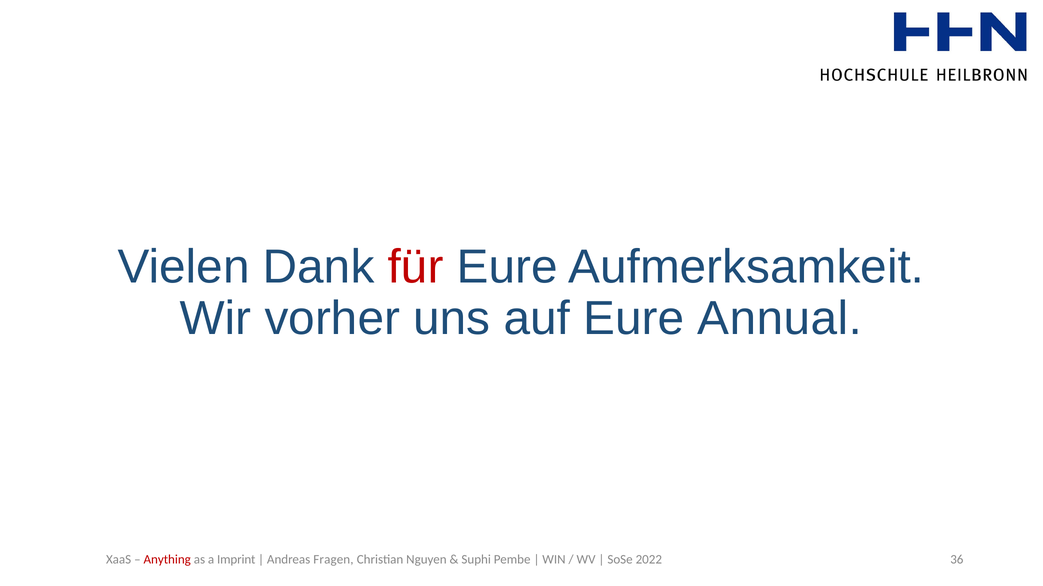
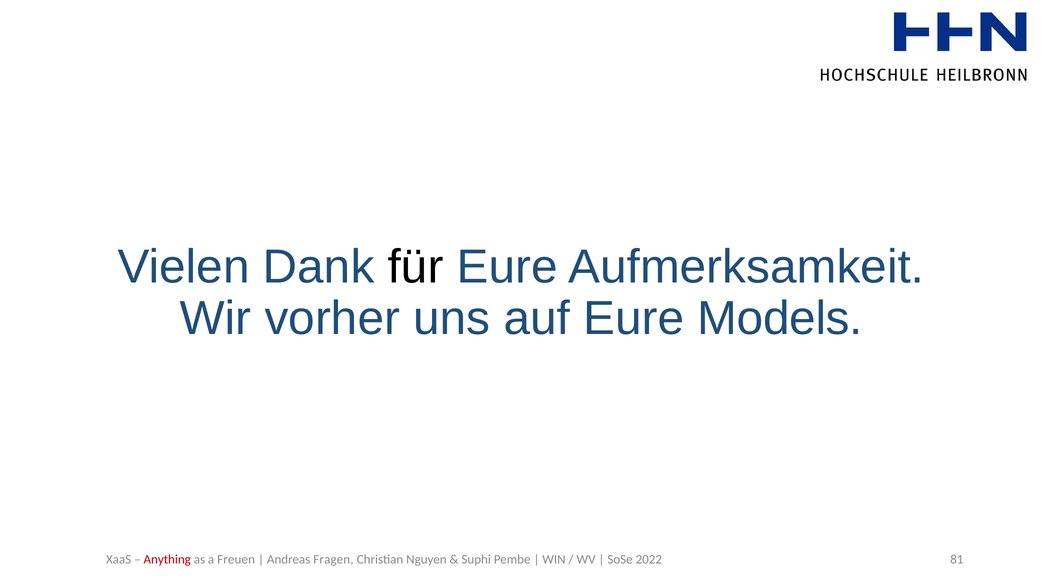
für colour: red -> black (416, 267)
Annual: Annual -> Models (780, 319)
Imprint: Imprint -> Freuen (236, 560)
36: 36 -> 81 (957, 560)
